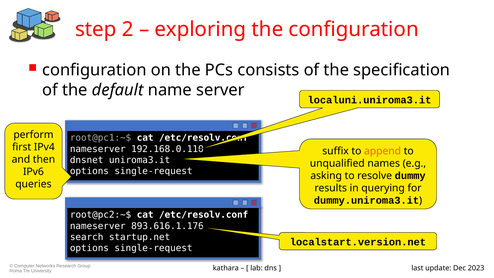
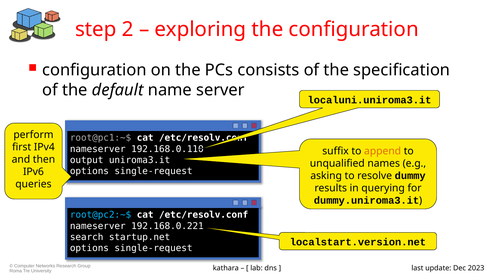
dnsnet: dnsnet -> output (87, 160)
root@pc2:~$ colour: white -> light blue (101, 215)
893.616.1.176: 893.616.1.176 -> 192.168.0.221 (167, 226)
